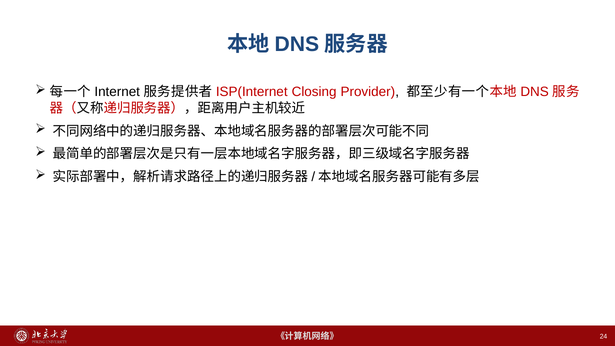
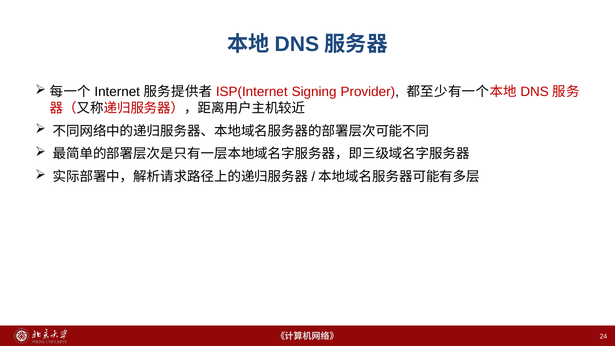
Closing: Closing -> Signing (314, 92)
